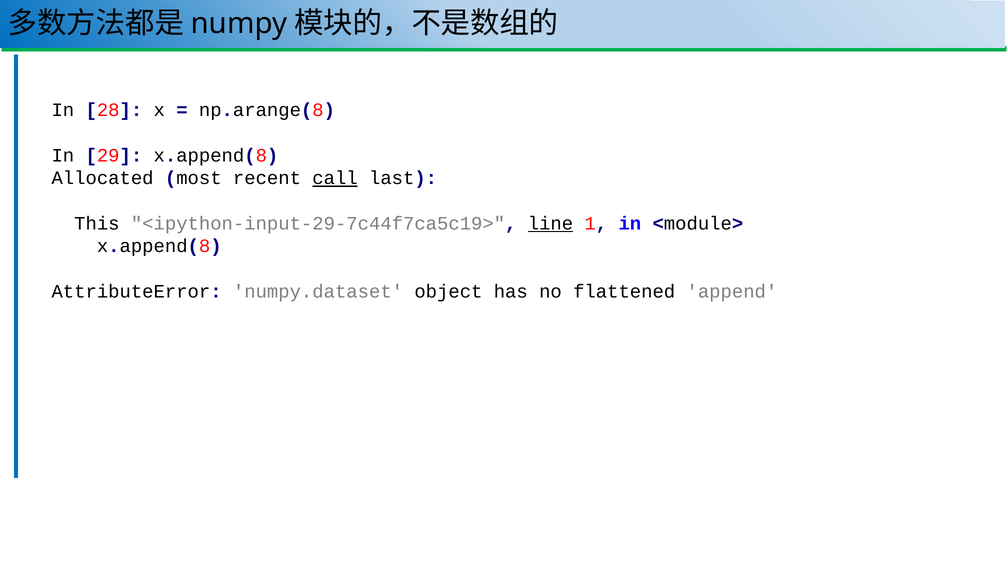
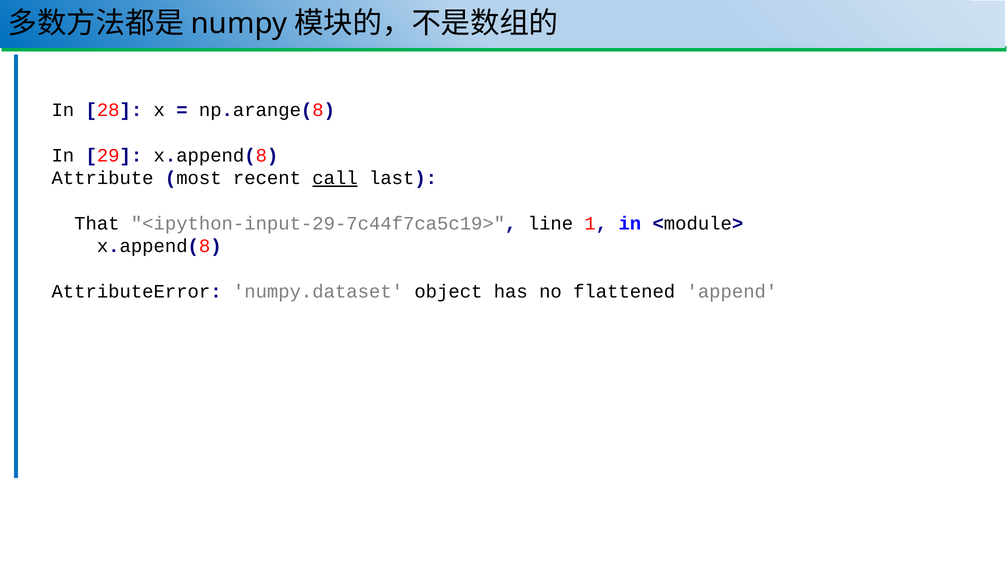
Allocated: Allocated -> Attribute (103, 178)
This: This -> That (97, 223)
line underline: present -> none (550, 223)
